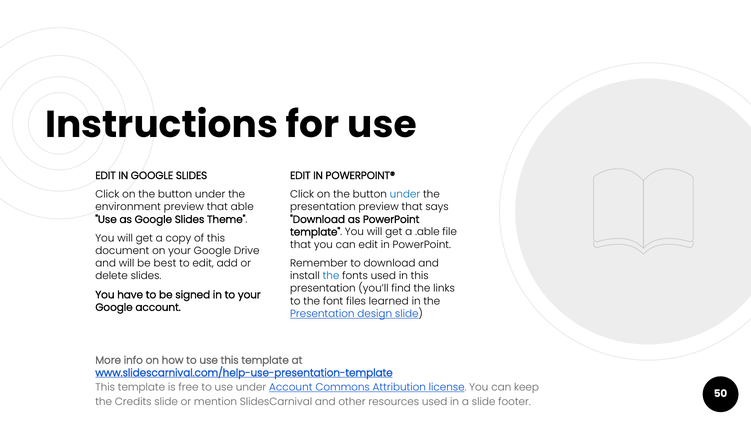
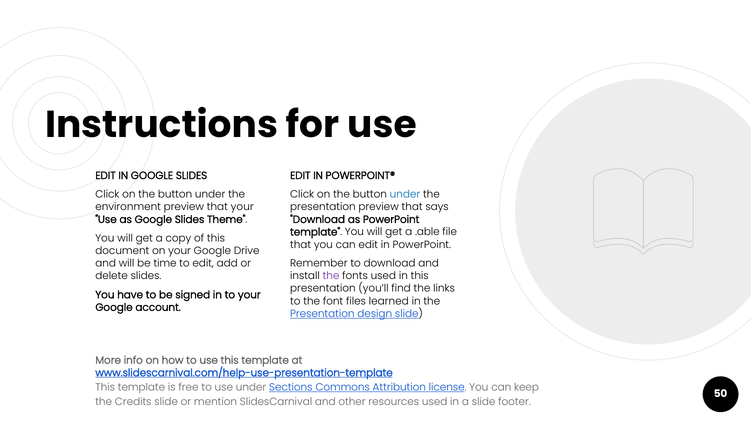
that able: able -> your (242, 207)
best: best -> time (165, 263)
the colour: blue -> purple (331, 276)
under Account: Account -> Sections (291, 387)
